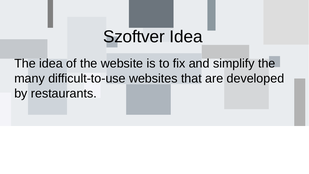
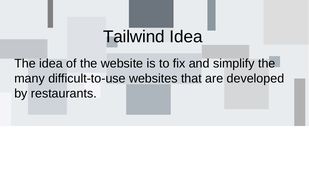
Szoftver: Szoftver -> Tailwind (134, 37)
